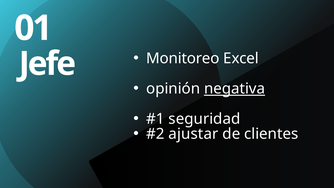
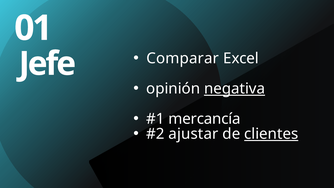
Monitoreo: Monitoreo -> Comparar (183, 58)
seguridad: seguridad -> mercancía (204, 119)
clientes underline: none -> present (271, 134)
